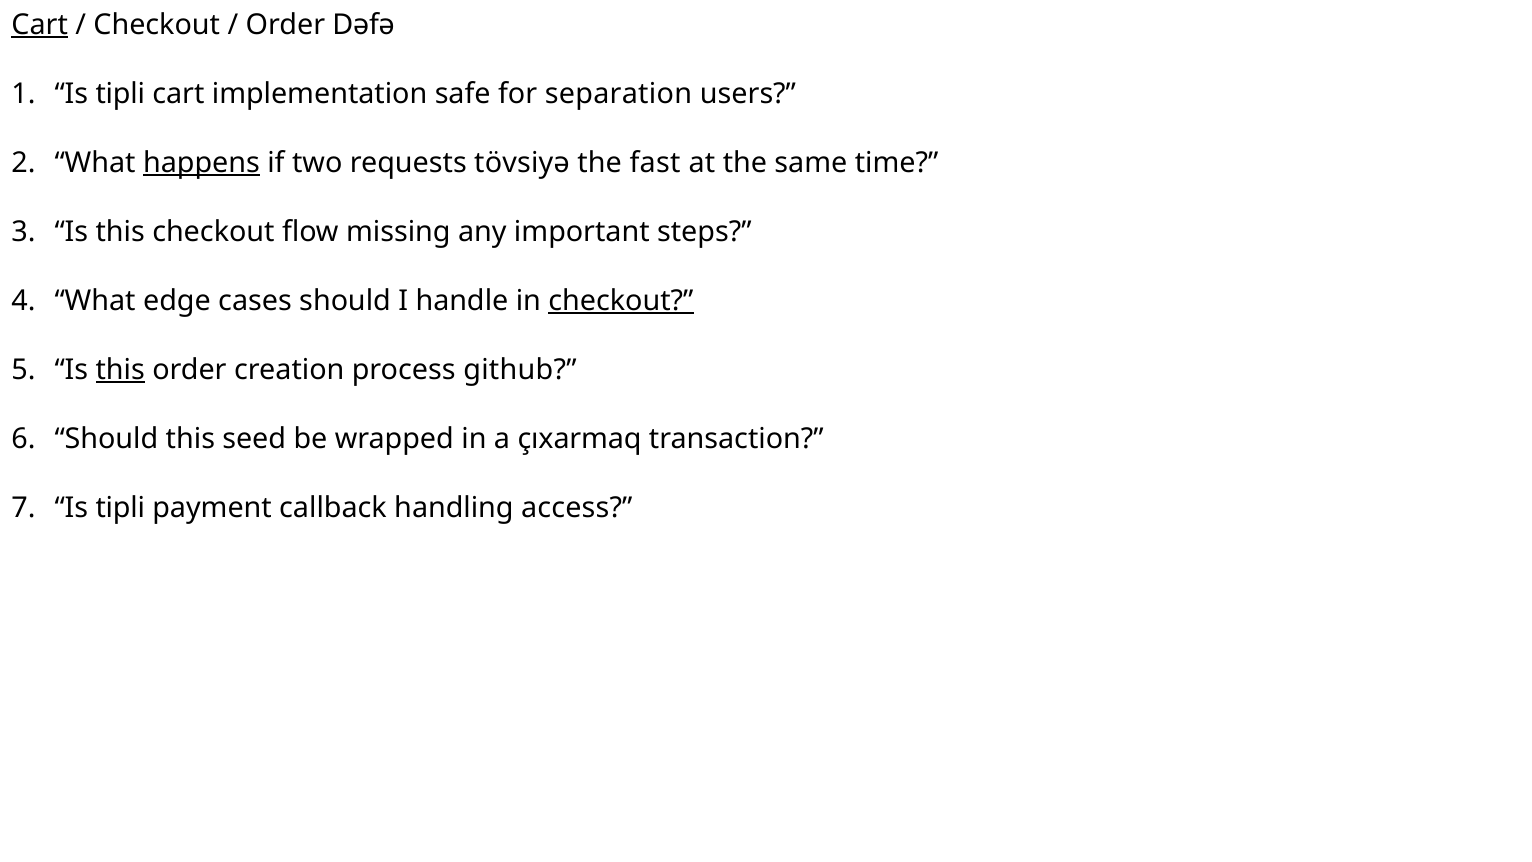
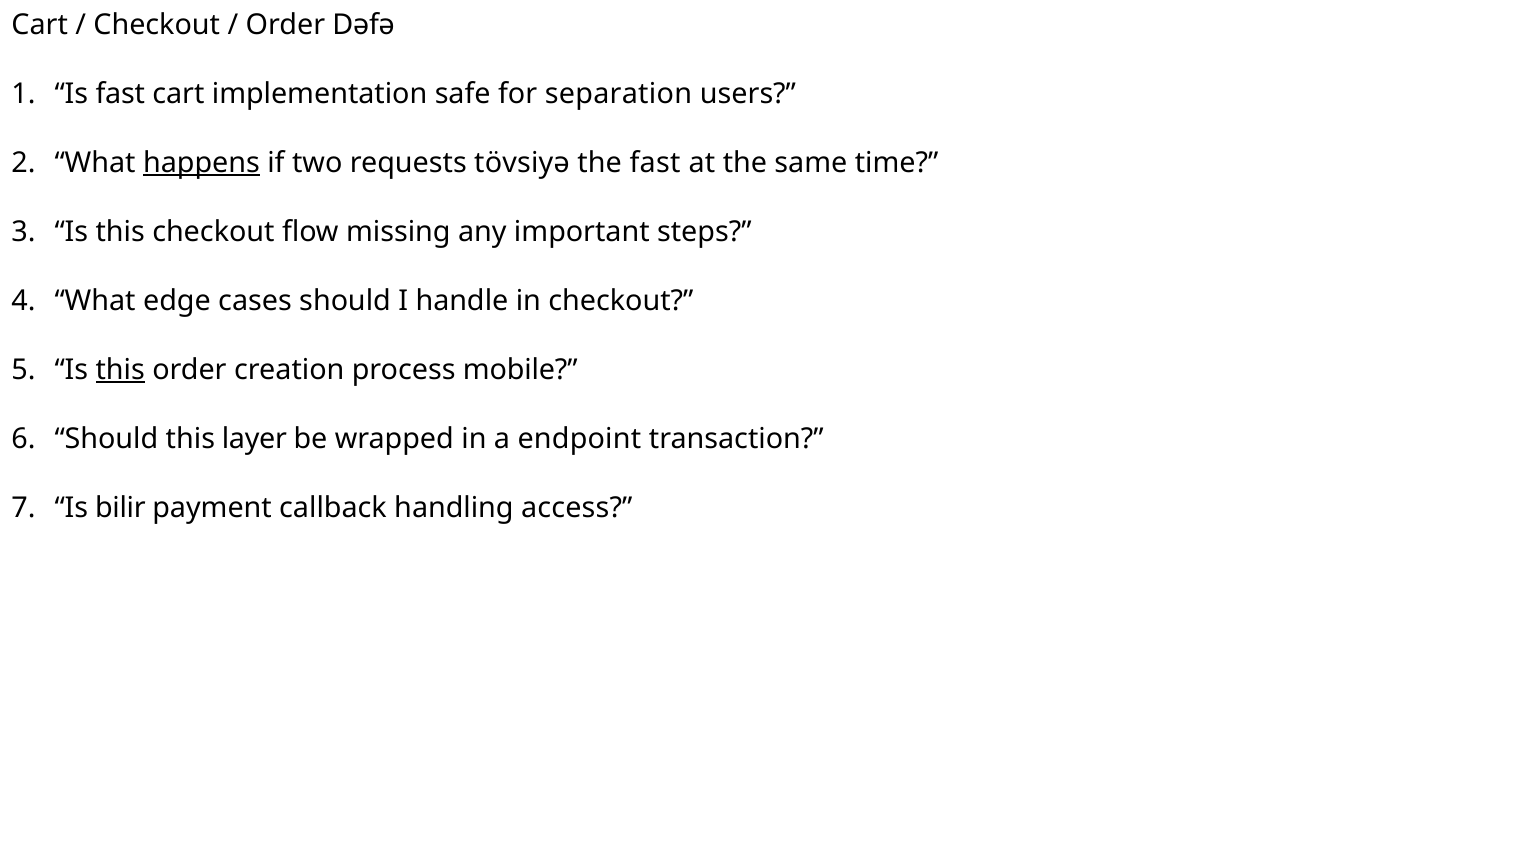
Cart underline: present -> none (40, 25)
tipli: tipli -> fast (120, 94)
checkout underline: present -> none (621, 301)
github: github -> mobile (520, 370)
seed: seed -> layer (254, 438)
çıxarmaq: çıxarmaq -> endpoint (579, 438)
tipli: tipli -> bilir (120, 507)
